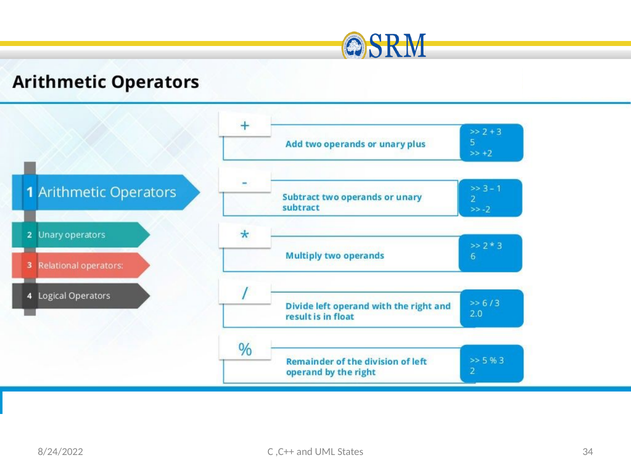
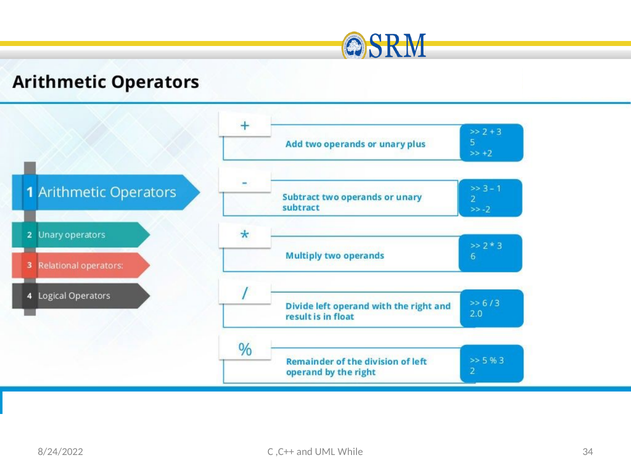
States: States -> While (350, 452)
